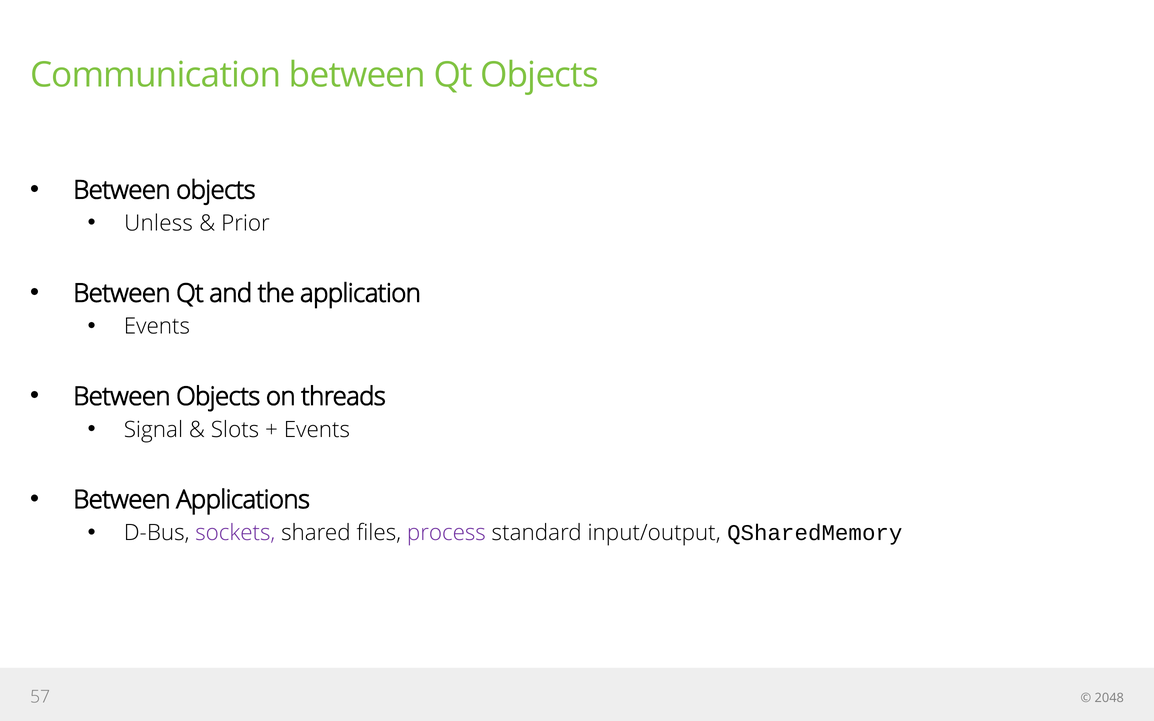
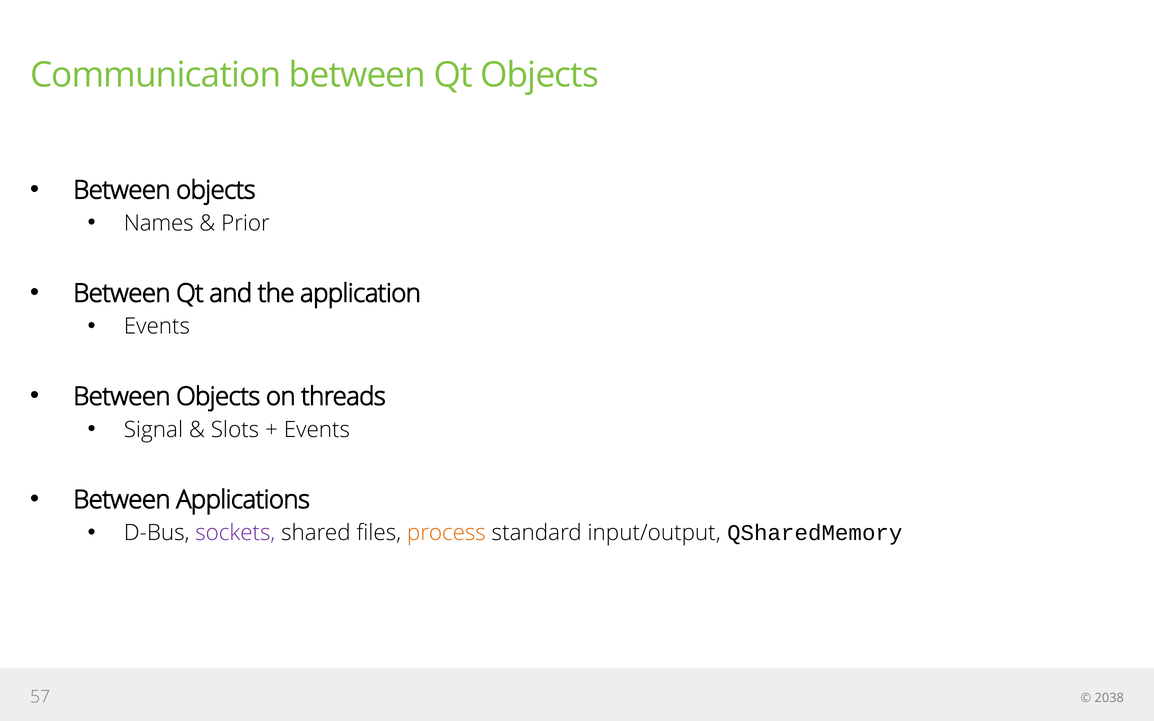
Unless: Unless -> Names (159, 223)
process colour: purple -> orange (446, 533)
2048: 2048 -> 2038 (1109, 698)
